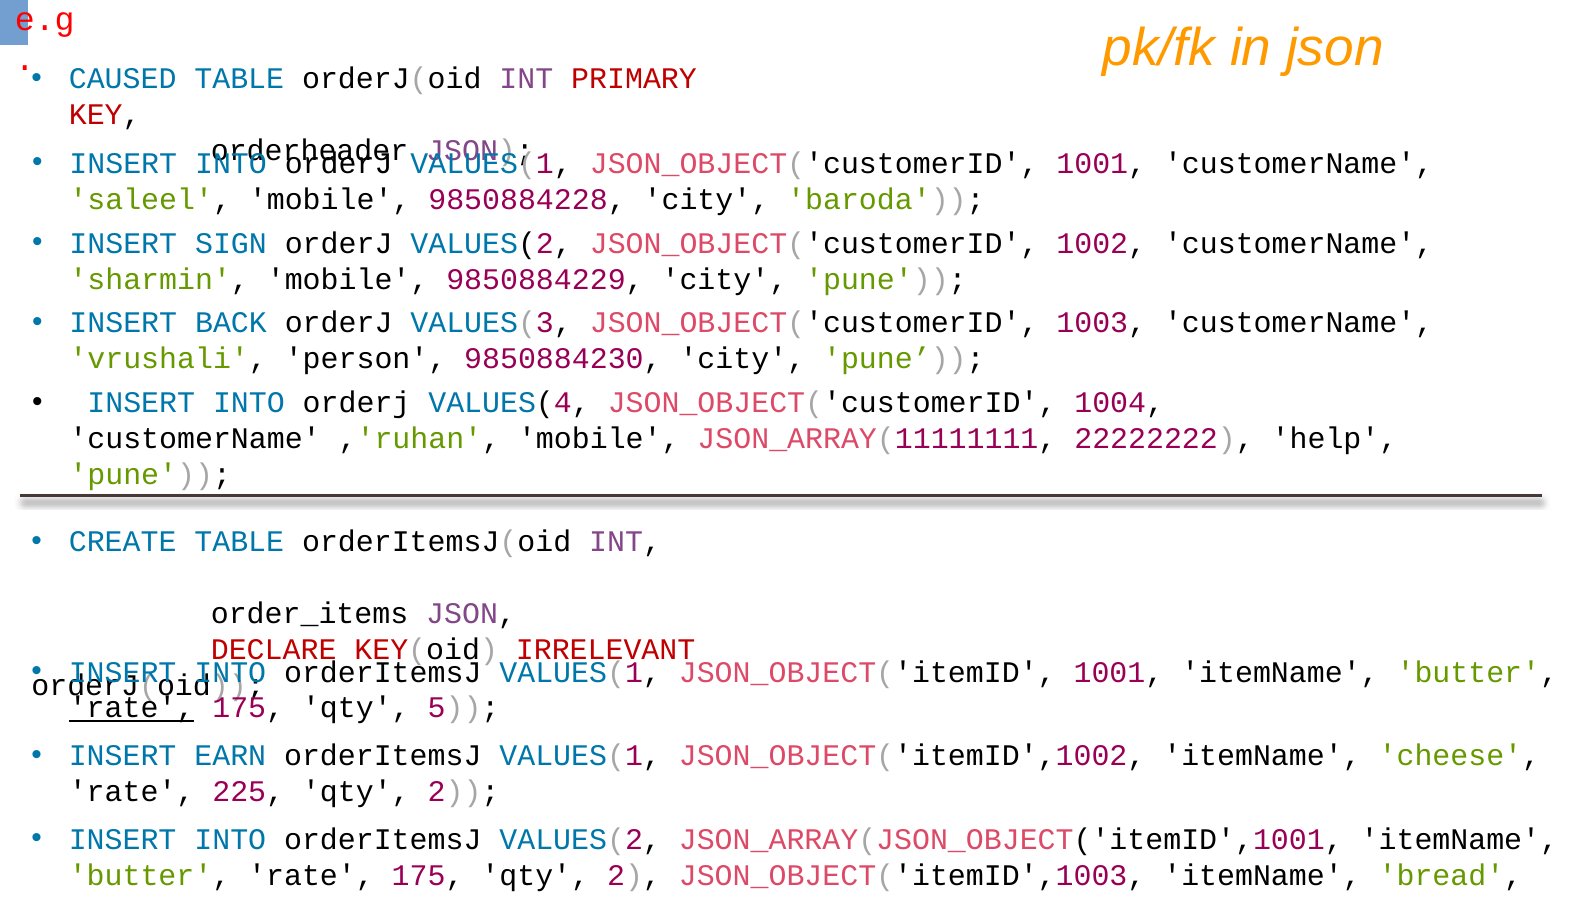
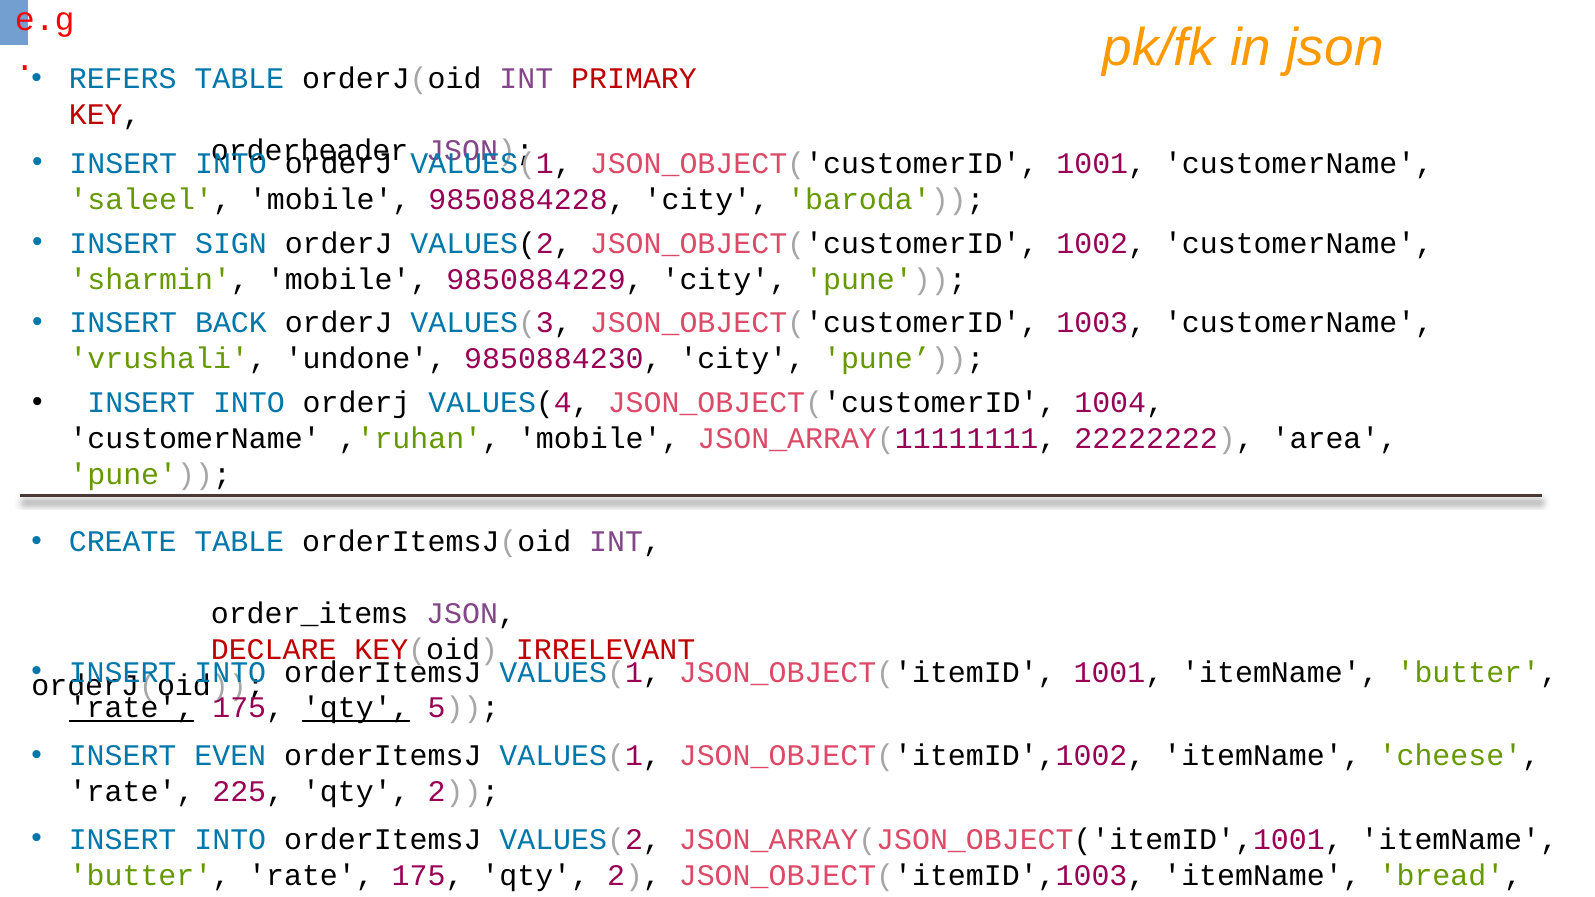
CAUSED: CAUSED -> REFERS (123, 79)
person: person -> undone (366, 359)
help: help -> area (1334, 439)
qty underline: none -> present (356, 708)
EARN: EARN -> EVEN (230, 756)
